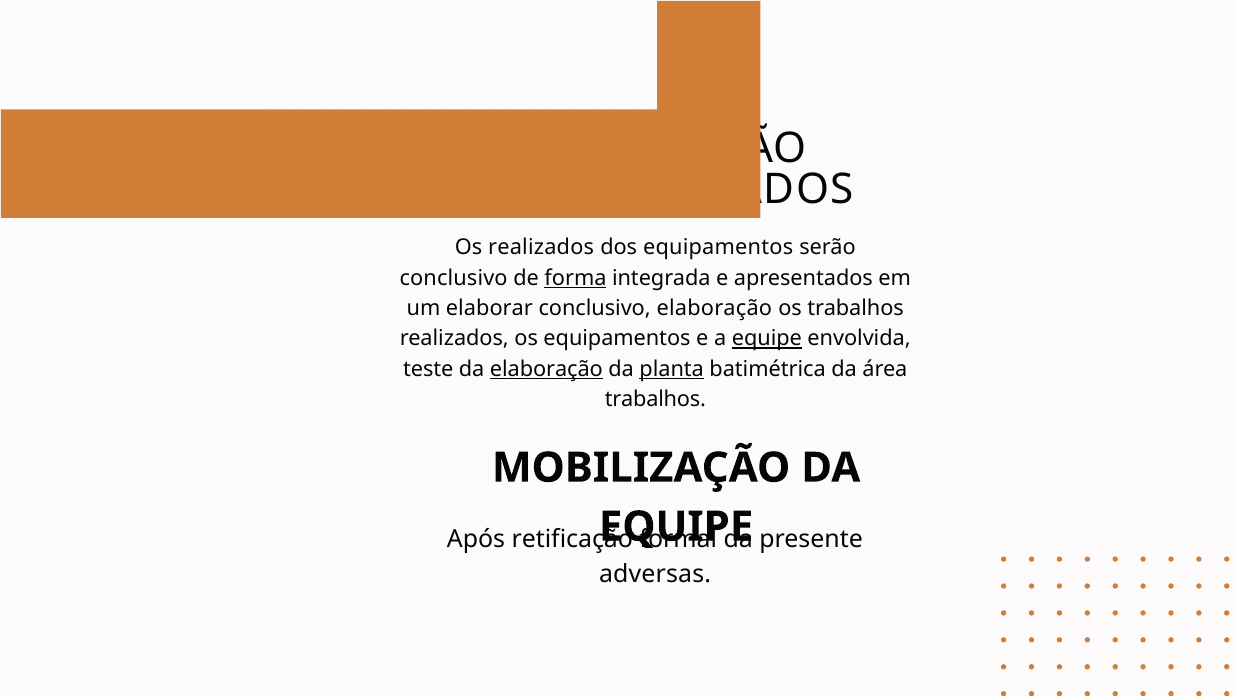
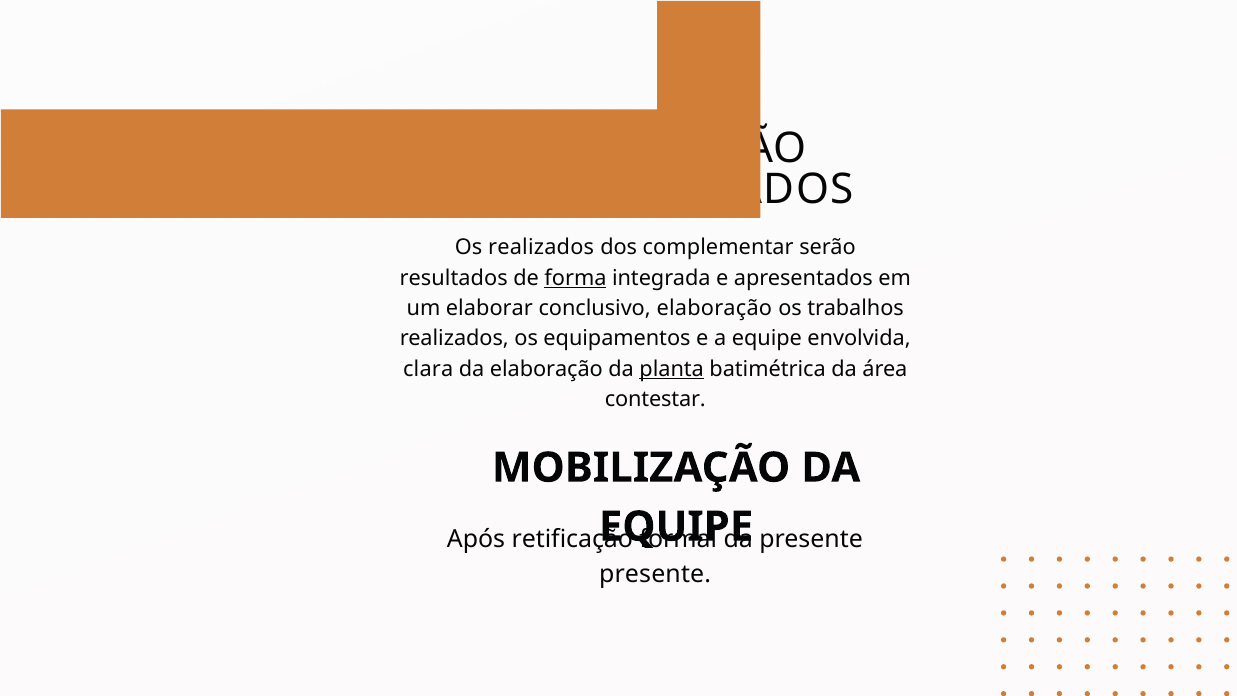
dos equipamentos: equipamentos -> complementar (718, 247)
conclusivo: conclusivo -> resultados (454, 278)
equipe underline: present -> none (767, 339)
teste: teste -> clara (428, 369)
elaboração underline: present -> none (546, 369)
trabalhos: trabalhos -> contestar (655, 399)
adversas: adversas -> presente (655, 574)
